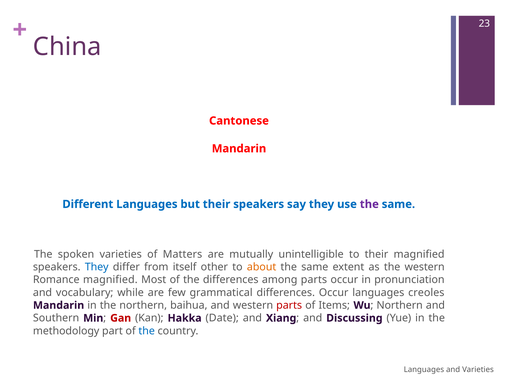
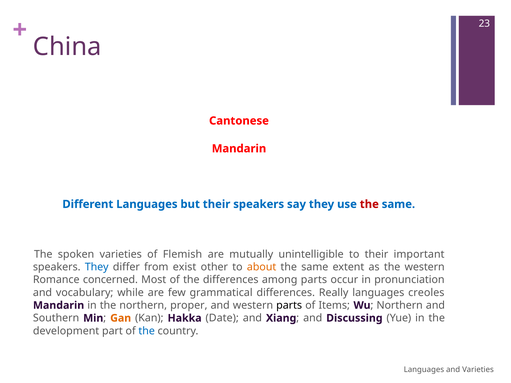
the colour: purple -> red (369, 204)
Matters: Matters -> Flemish (182, 254)
their magnified: magnified -> important (419, 254)
itself: itself -> exist (185, 267)
Romance magnified: magnified -> concerned (110, 280)
differences Occur: Occur -> Really (334, 293)
baihua: baihua -> proper (189, 306)
parts colour: red -> black (289, 306)
Gan colour: red -> orange (121, 318)
methodology: methodology -> development (66, 331)
